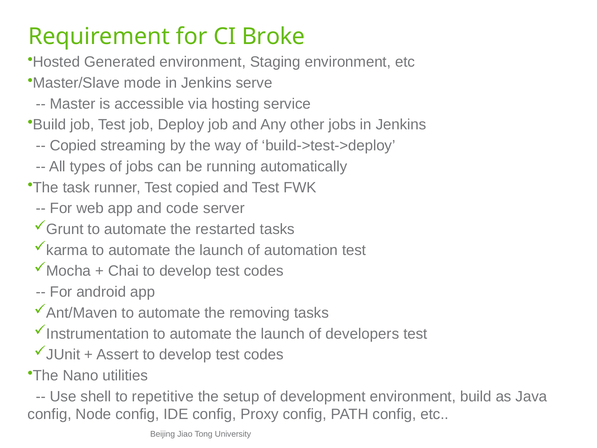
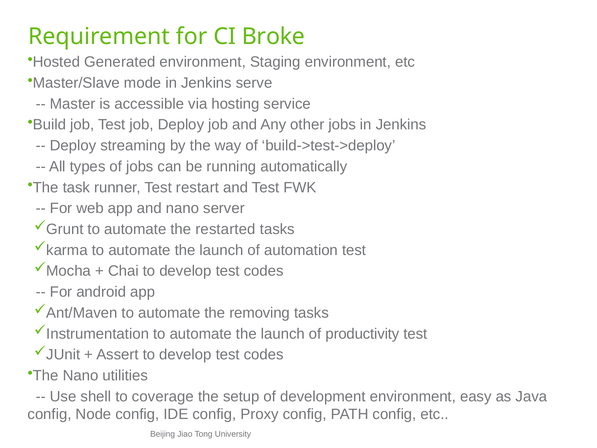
Copied: Copied -> Deploy (73, 146)
Test copied: copied -> restart (197, 187)
and code: code -> nano (183, 208)
developers: developers -> productivity (362, 334)
repetitive: repetitive -> coverage (163, 396)
environment build: build -> easy (476, 396)
